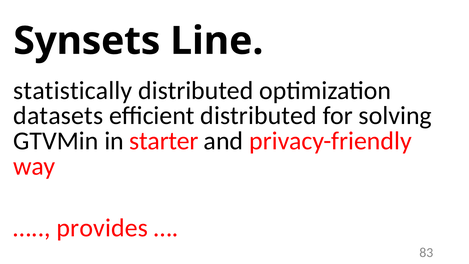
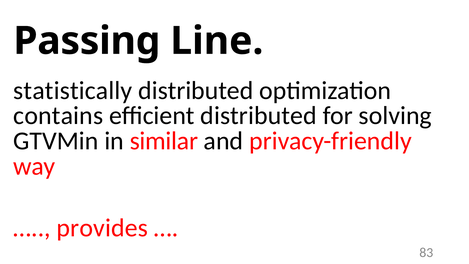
Synsets: Synsets -> Passing (87, 41)
datasets: datasets -> contains (58, 116)
starter: starter -> similar (164, 141)
